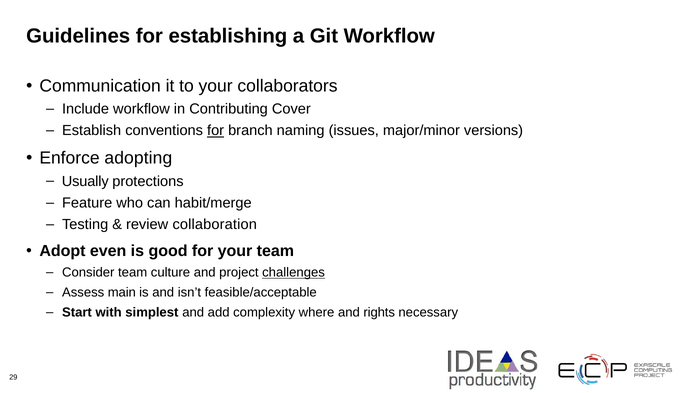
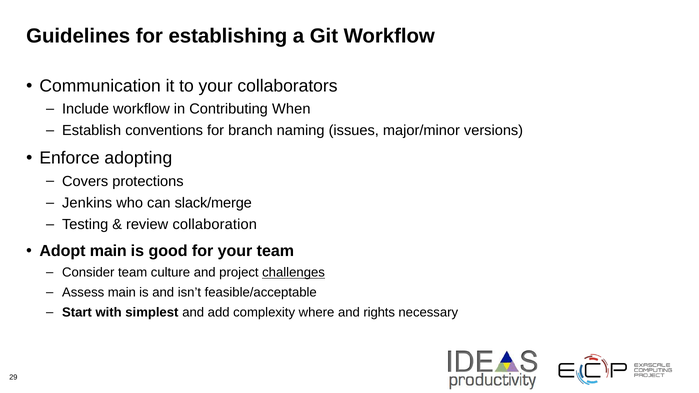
Cover: Cover -> When (291, 109)
for underline: present -> none (216, 131)
Usually: Usually -> Covers (85, 181)
Feature: Feature -> Jenkins (87, 203)
habit/merge: habit/merge -> slack/merge (213, 203)
Adopt even: even -> main (108, 251)
